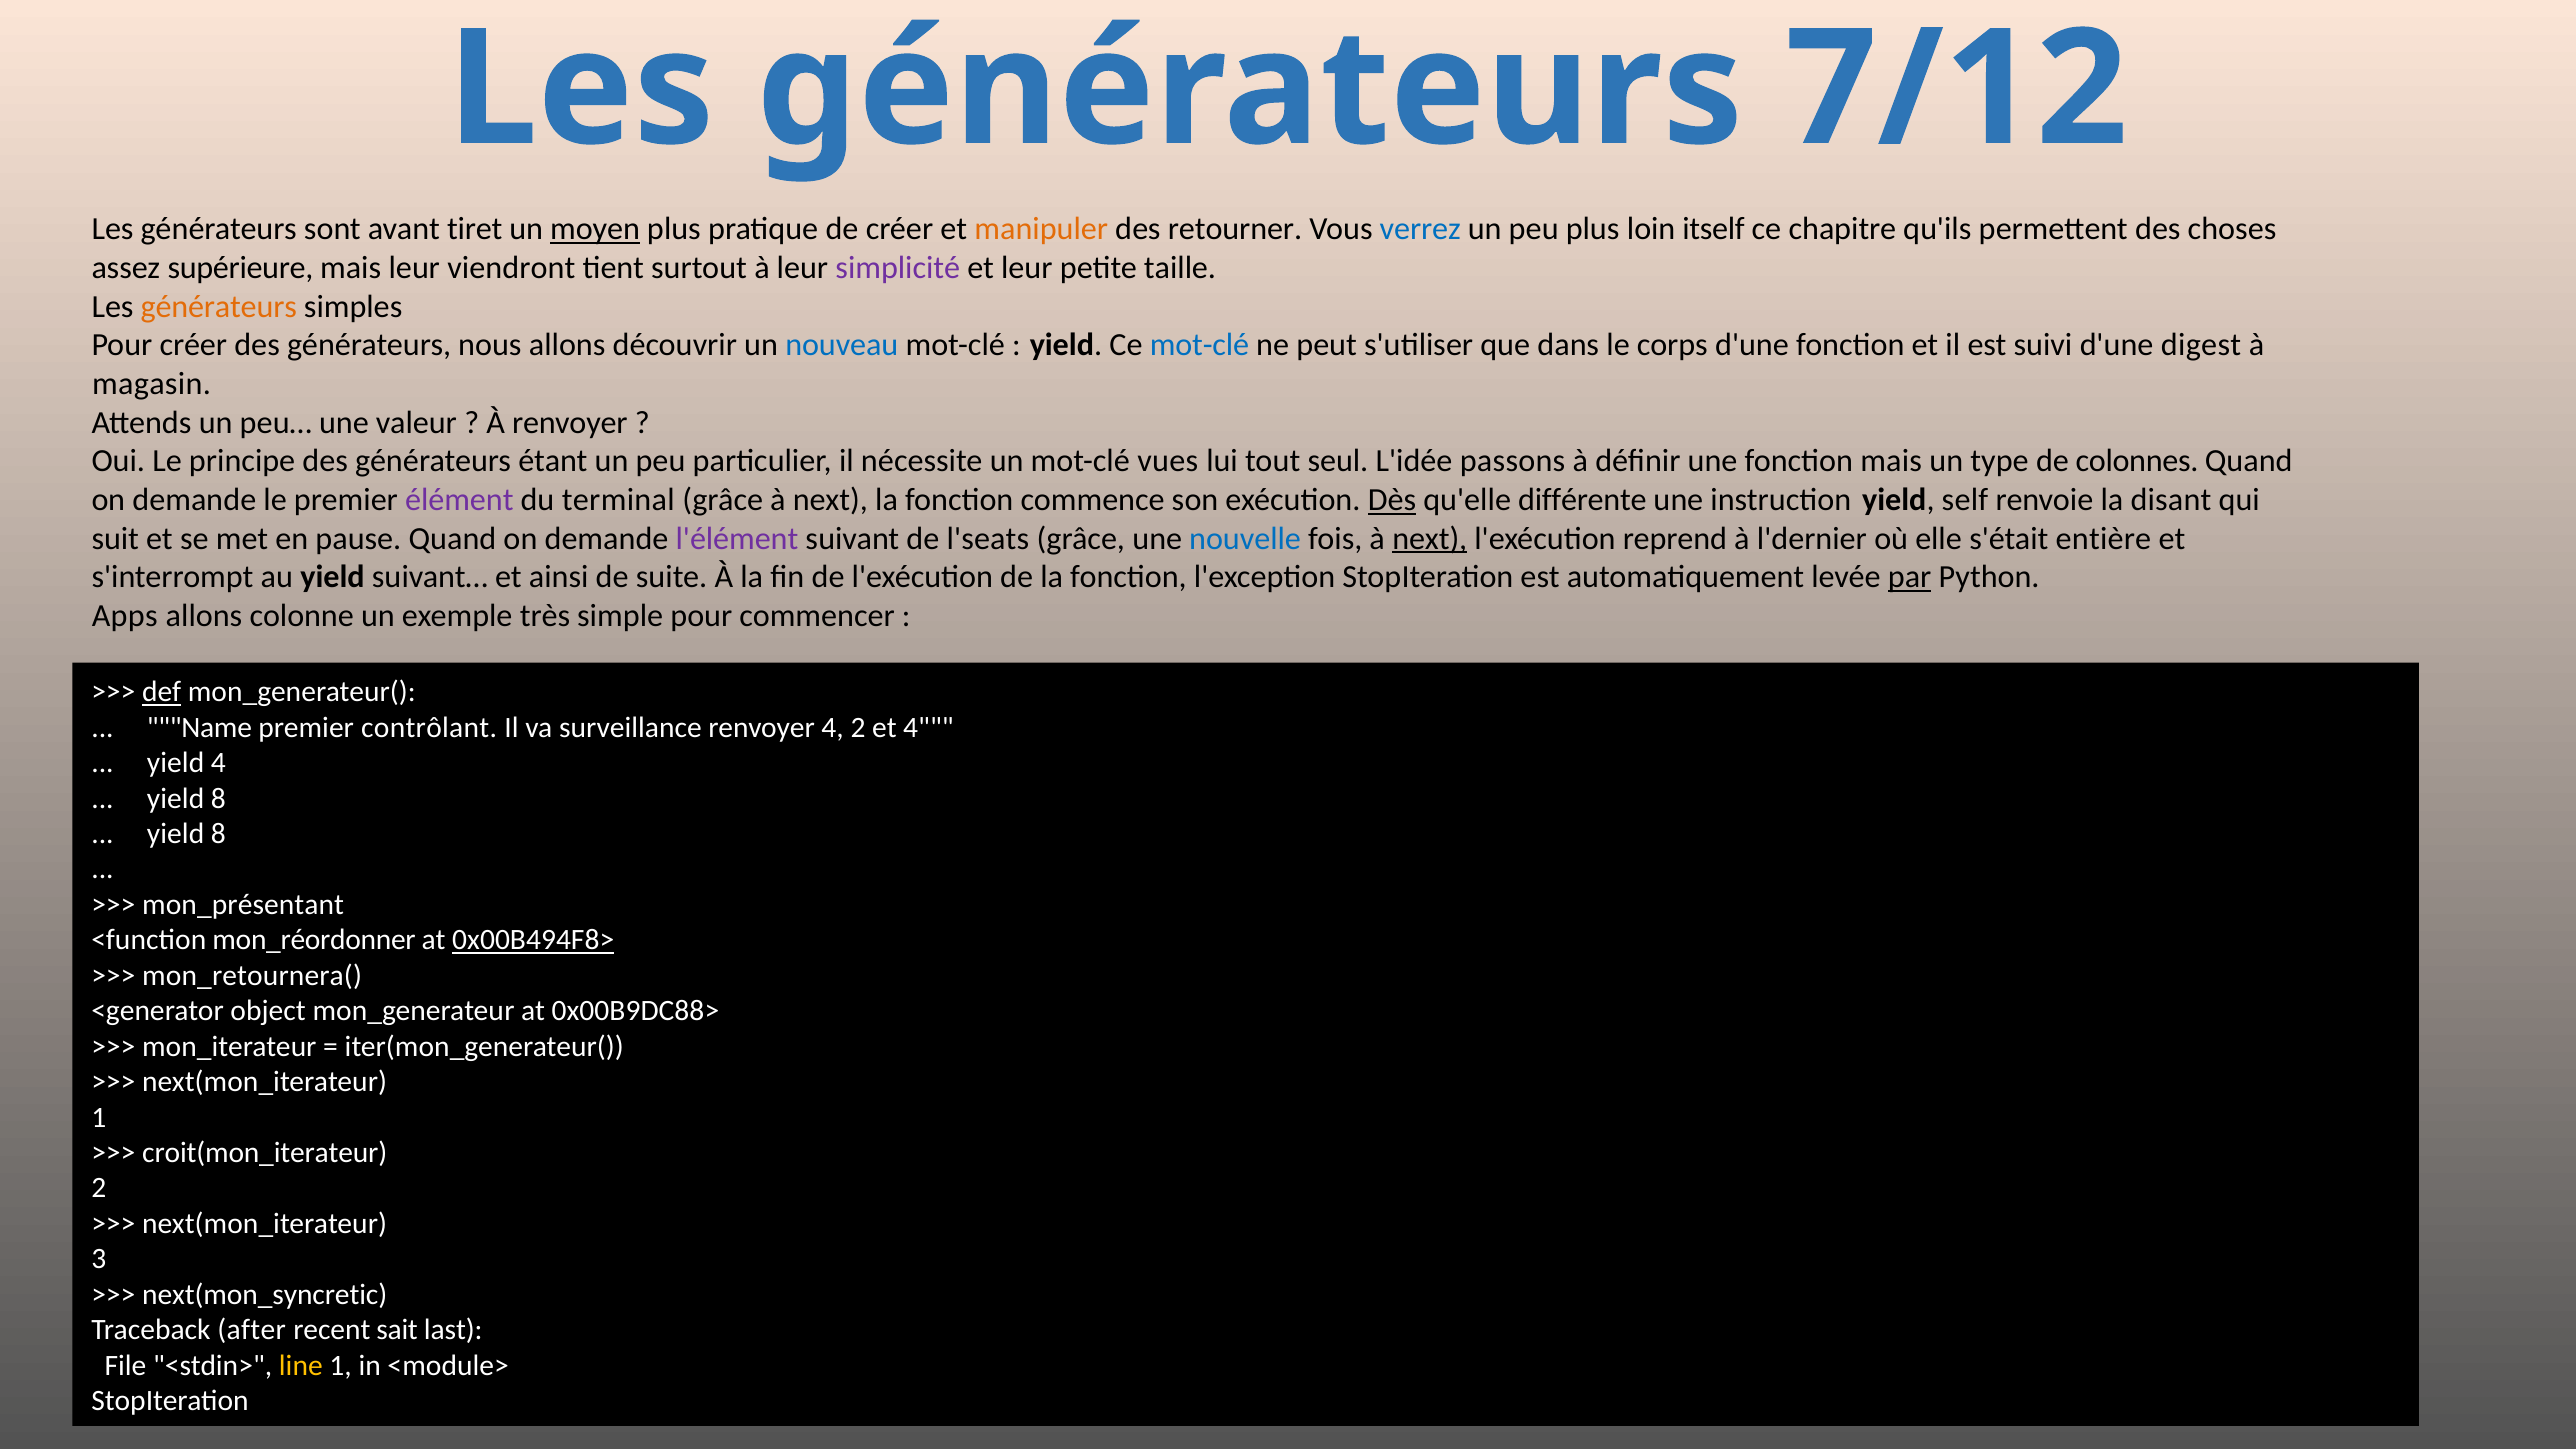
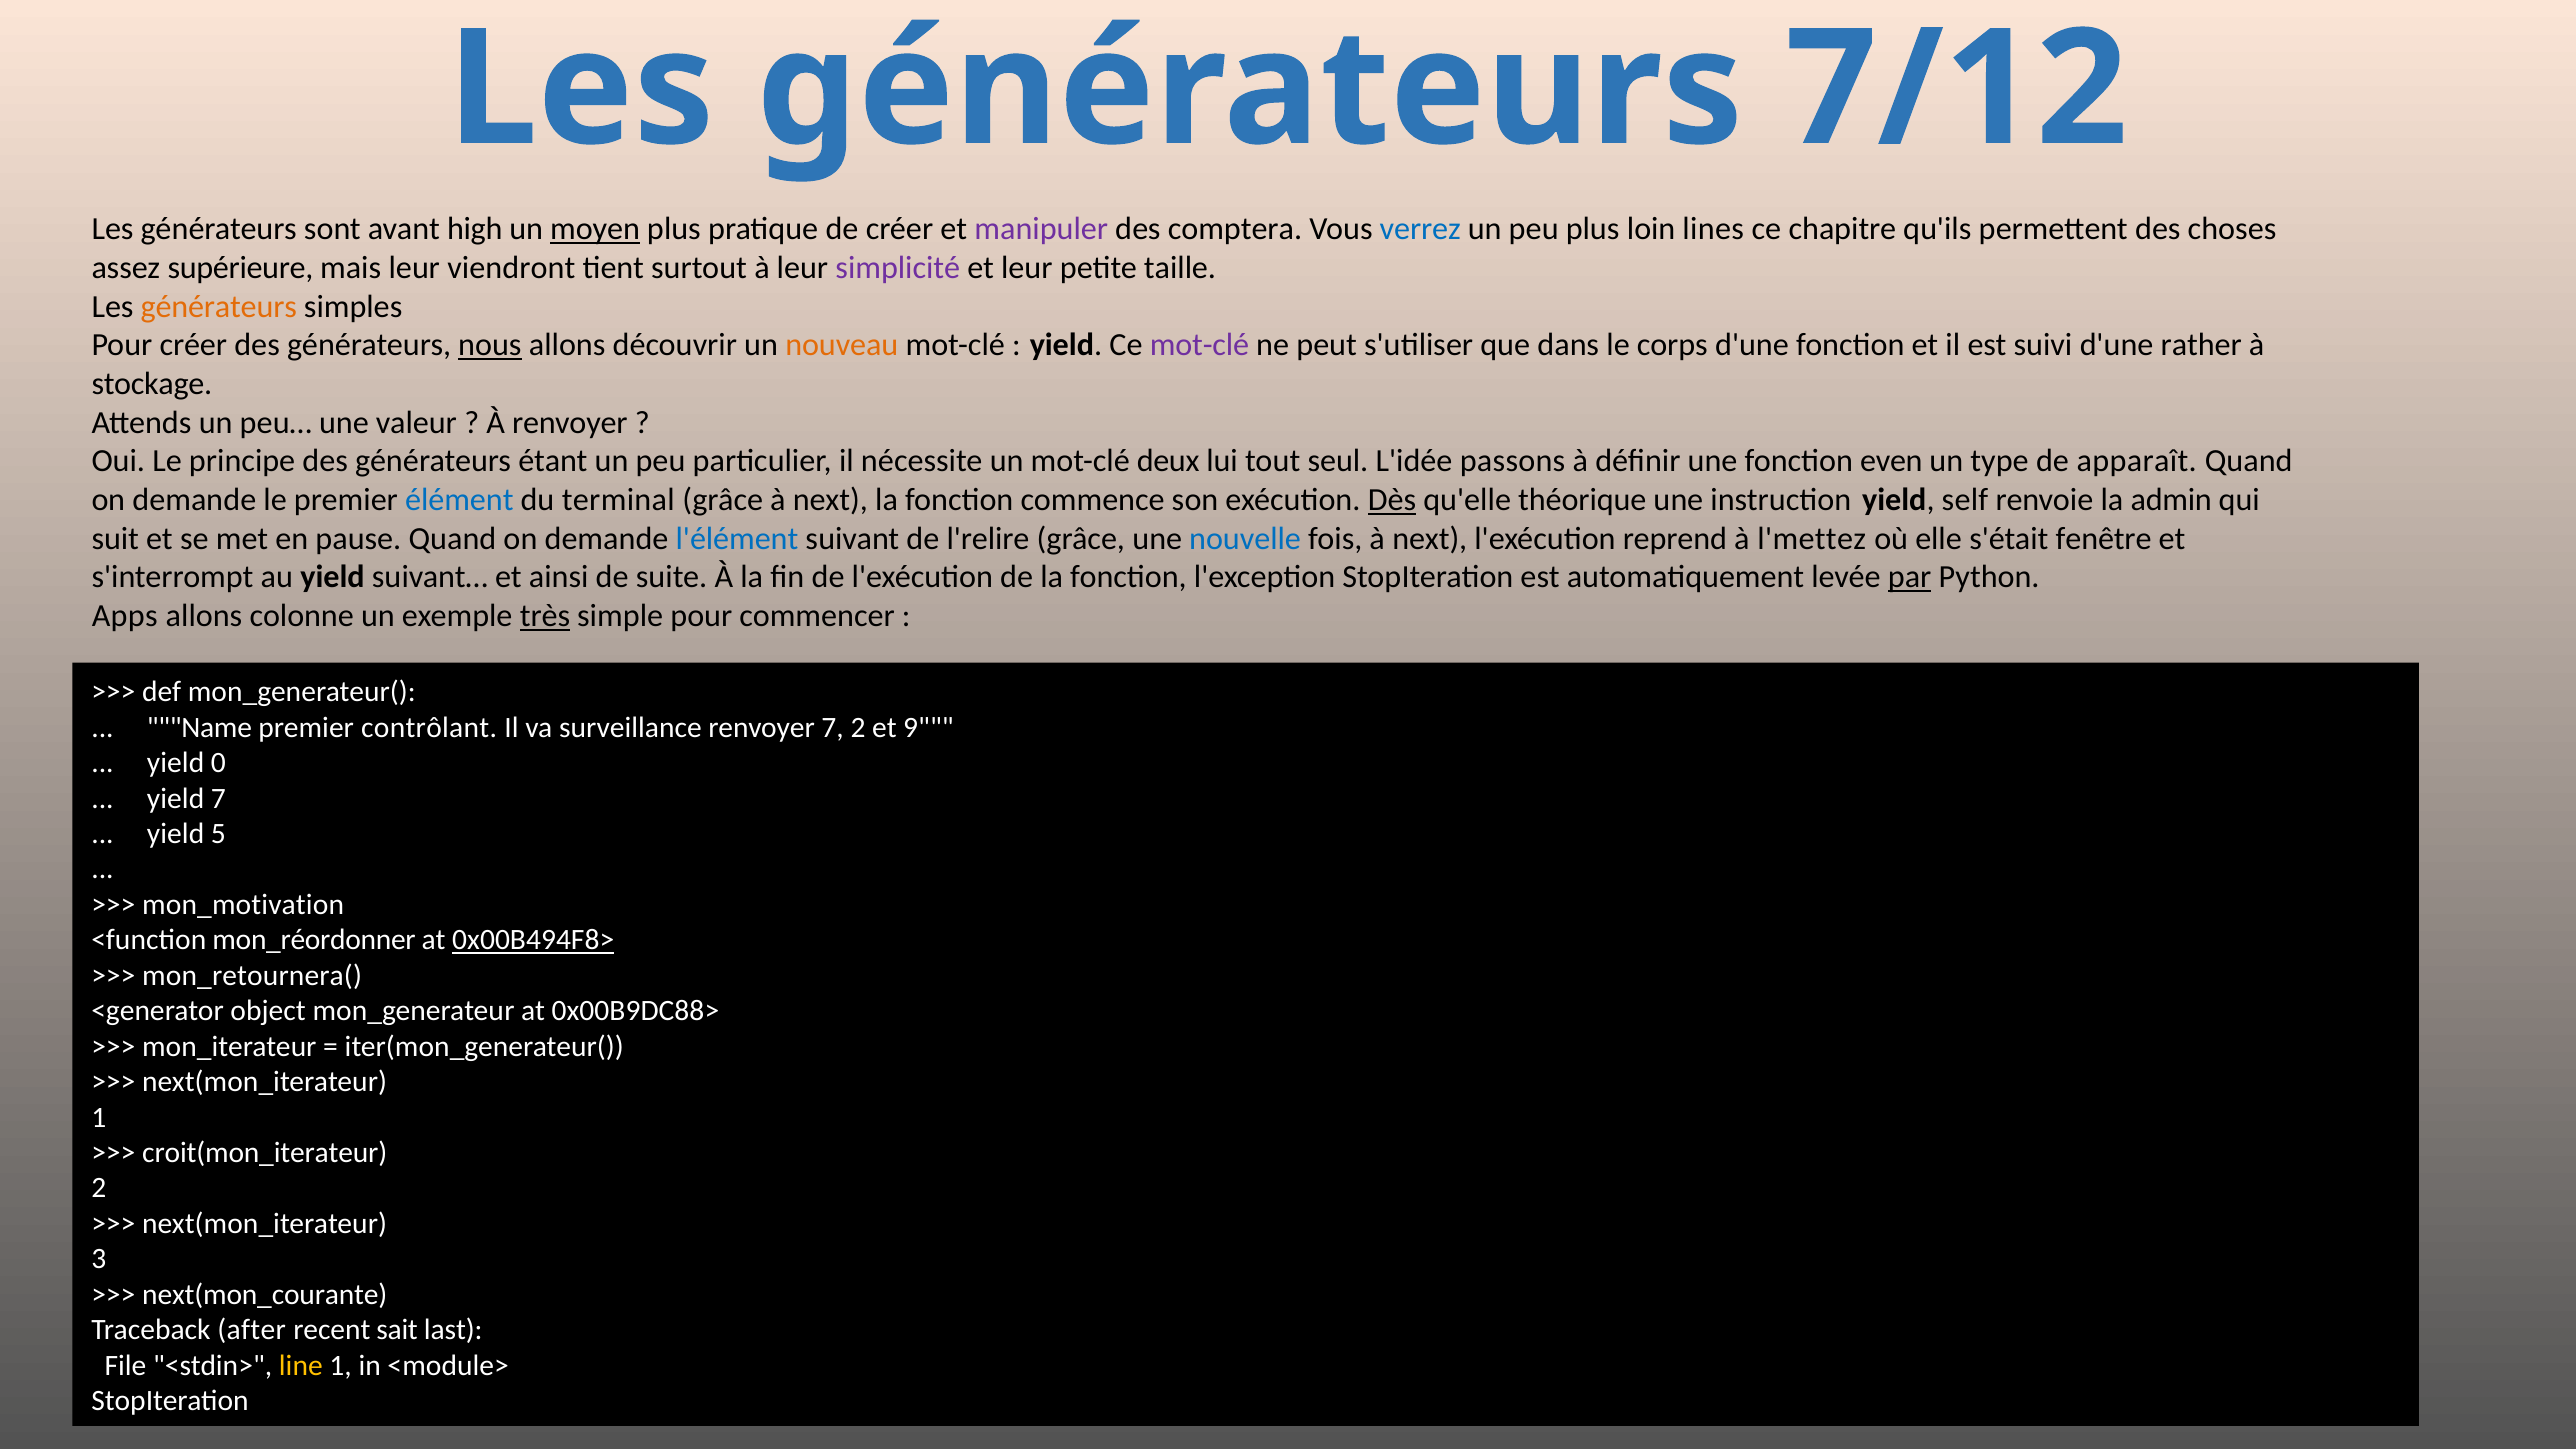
tiret: tiret -> high (475, 229)
manipuler colour: orange -> purple (1041, 229)
retourner: retourner -> comptera (1235, 229)
itself: itself -> lines (1713, 229)
nous underline: none -> present (490, 345)
nouveau colour: blue -> orange (842, 345)
mot-clé colour: blue -> purple (1199, 345)
digest: digest -> rather (2201, 345)
magasin: magasin -> stockage (152, 384)
vues: vues -> deux (1168, 461)
fonction mais: mais -> even (1891, 461)
colonnes: colonnes -> apparaît (2137, 461)
élément colour: purple -> blue (459, 500)
différente: différente -> théorique (1582, 500)
disant: disant -> admin (2171, 500)
l'élément colour: purple -> blue (737, 538)
l'seats: l'seats -> l'relire (988, 538)
next underline: present -> none (1430, 538)
l'dernier: l'dernier -> l'mettez (1812, 538)
entière: entière -> fenêtre (2104, 538)
très underline: none -> present (545, 616)
def underline: present -> none (162, 692)
renvoyer 4: 4 -> 7 (833, 727)
et 4: 4 -> 9 (928, 727)
yield 4: 4 -> 0 (218, 763)
8: 8 -> 7 (218, 798)
8: 8 -> 5 (218, 834)
mon_présentant: mon_présentant -> mon_motivation (243, 905)
next(mon_syncretic: next(mon_syncretic -> next(mon_courante (265, 1295)
